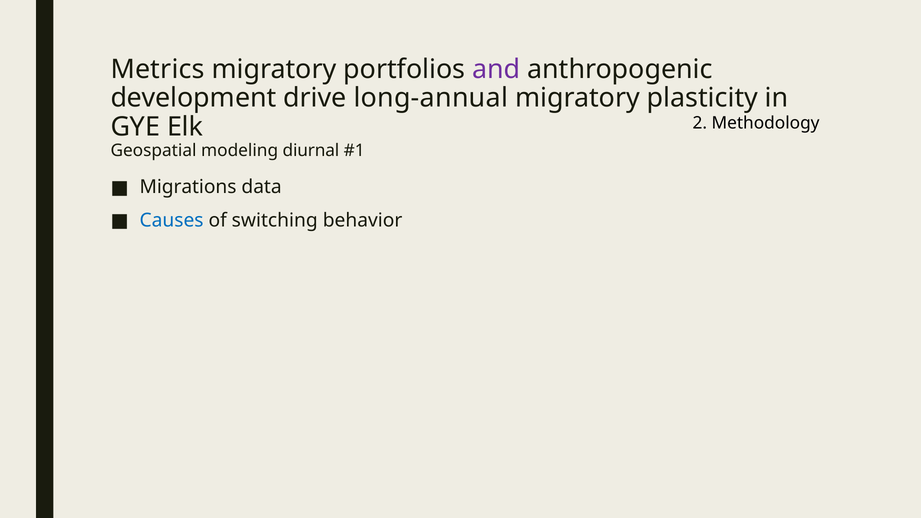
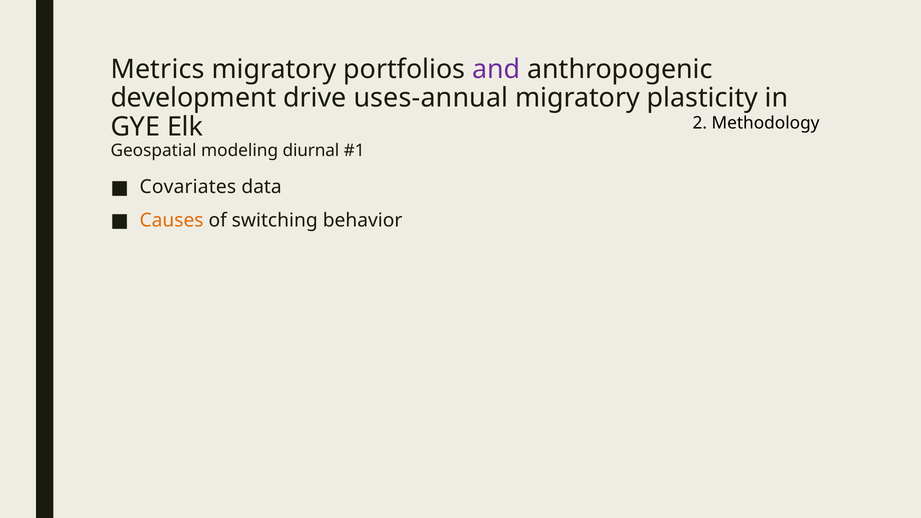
long-annual: long-annual -> uses-annual (431, 98)
Migrations: Migrations -> Covariates (188, 187)
Causes colour: blue -> orange (172, 220)
